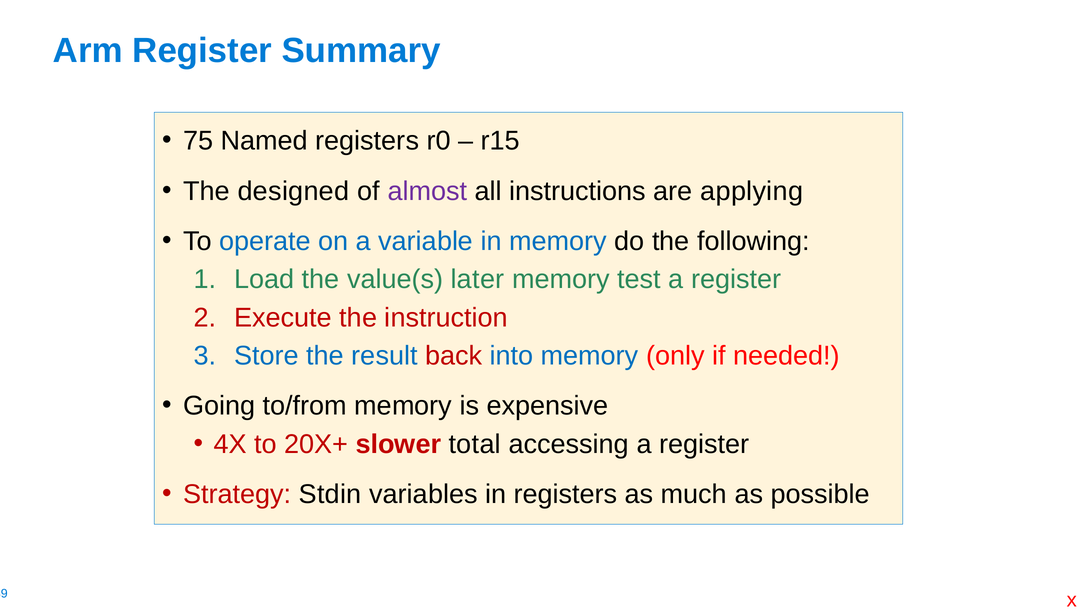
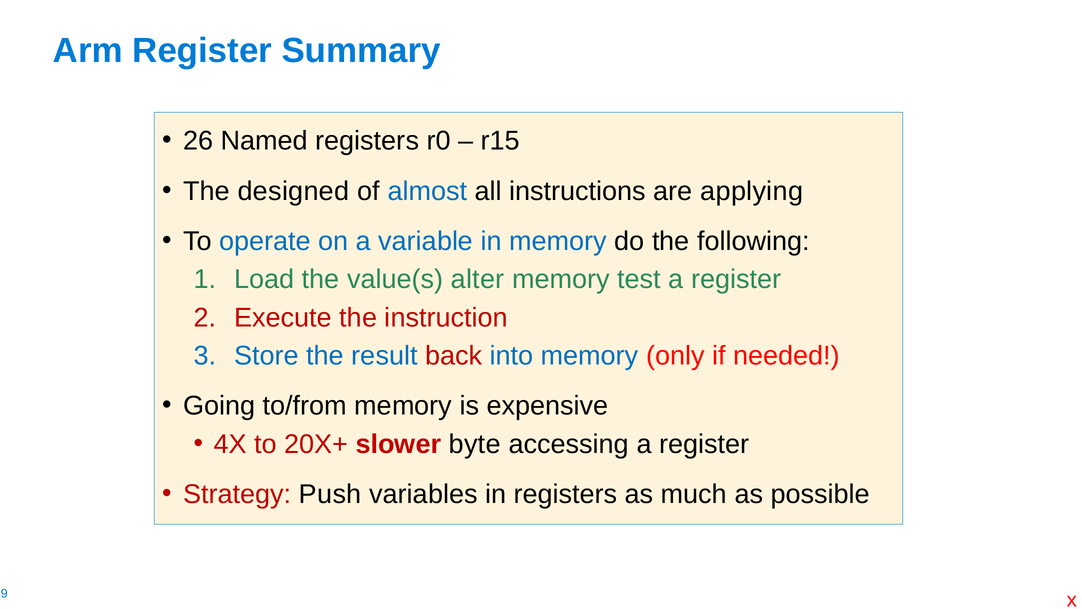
75: 75 -> 26 (198, 141)
almost colour: purple -> blue (427, 191)
later: later -> alter (478, 279)
total: total -> byte (475, 444)
Stdin: Stdin -> Push (330, 494)
